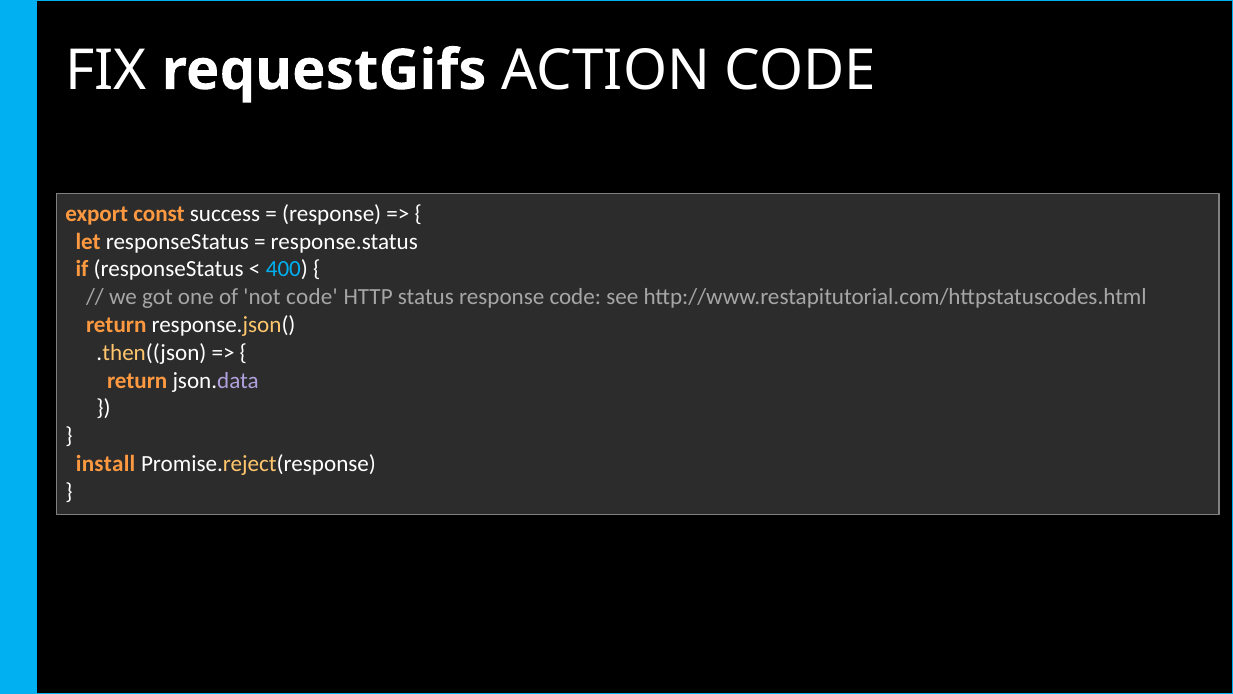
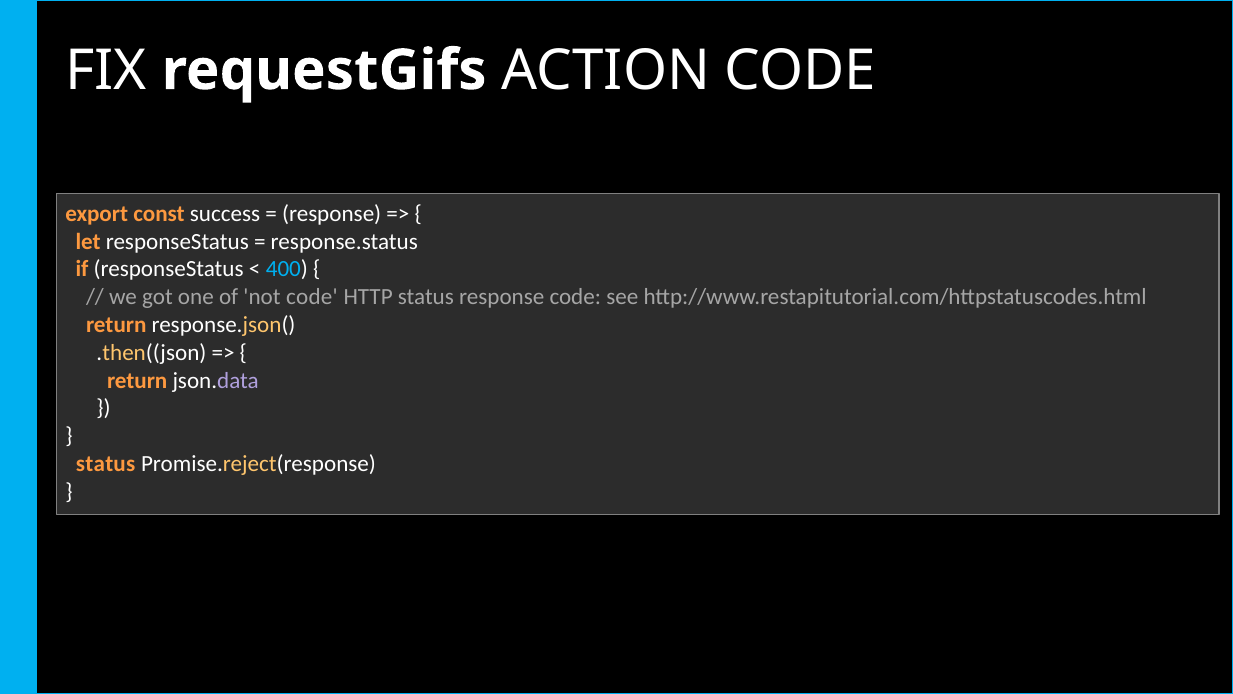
install: install -> status (106, 463)
